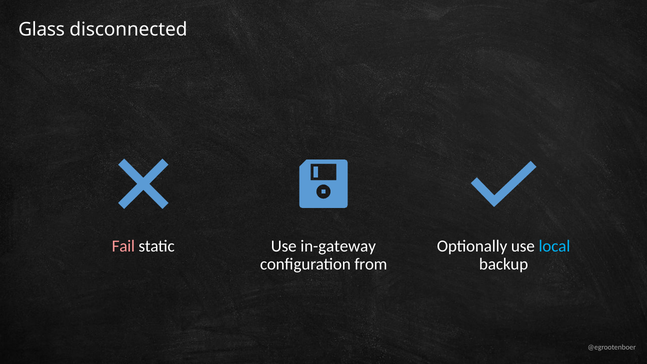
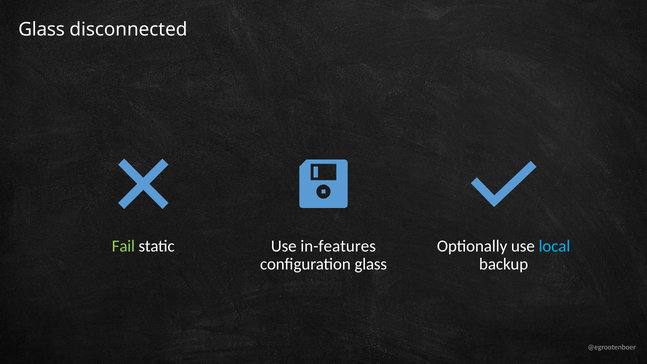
Fail colour: pink -> light green (123, 246)
in-gateway: in-gateway -> in-features (338, 246)
configuration from: from -> glass (371, 264)
